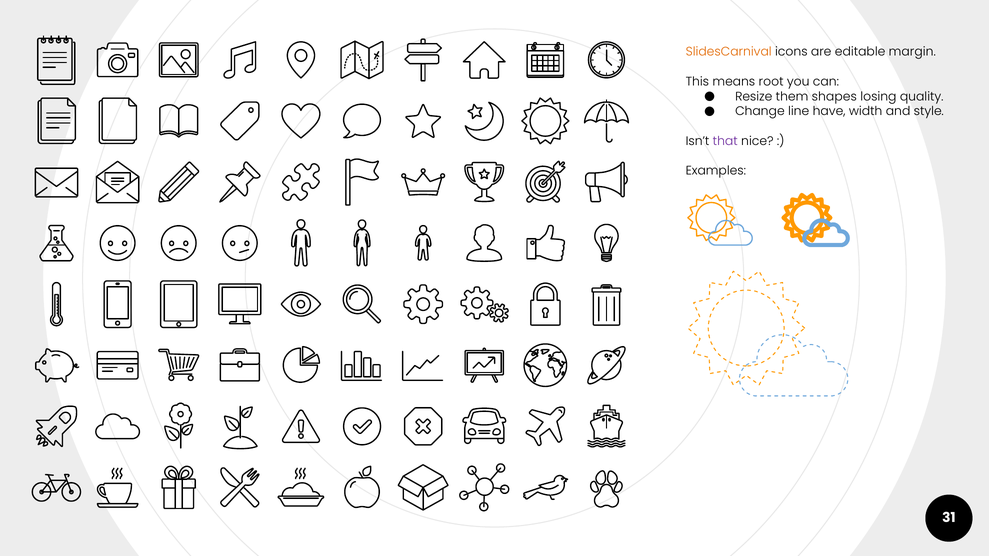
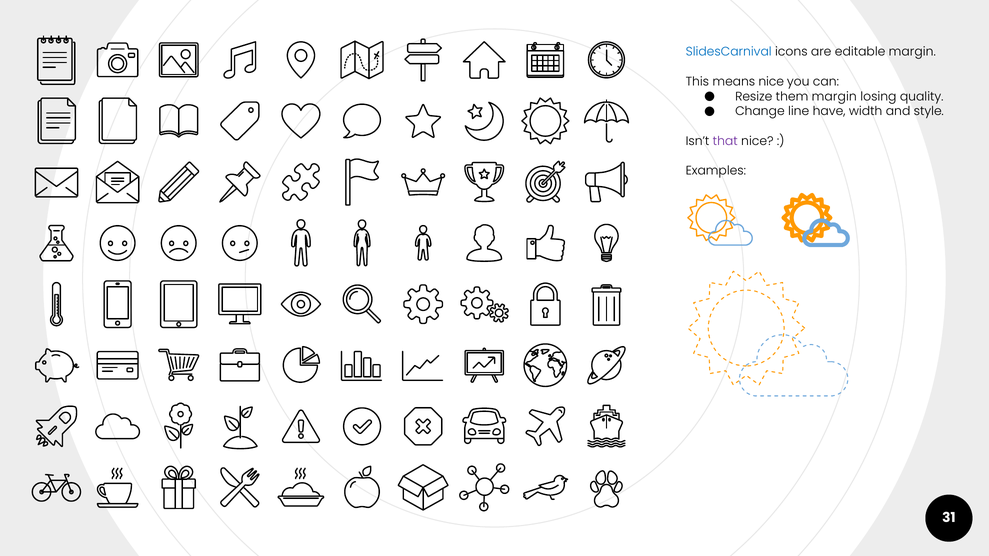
SlidesCarnival colour: orange -> blue (729, 52)
means root: root -> nice (771, 82)
them shapes: shapes -> margin (834, 97)
